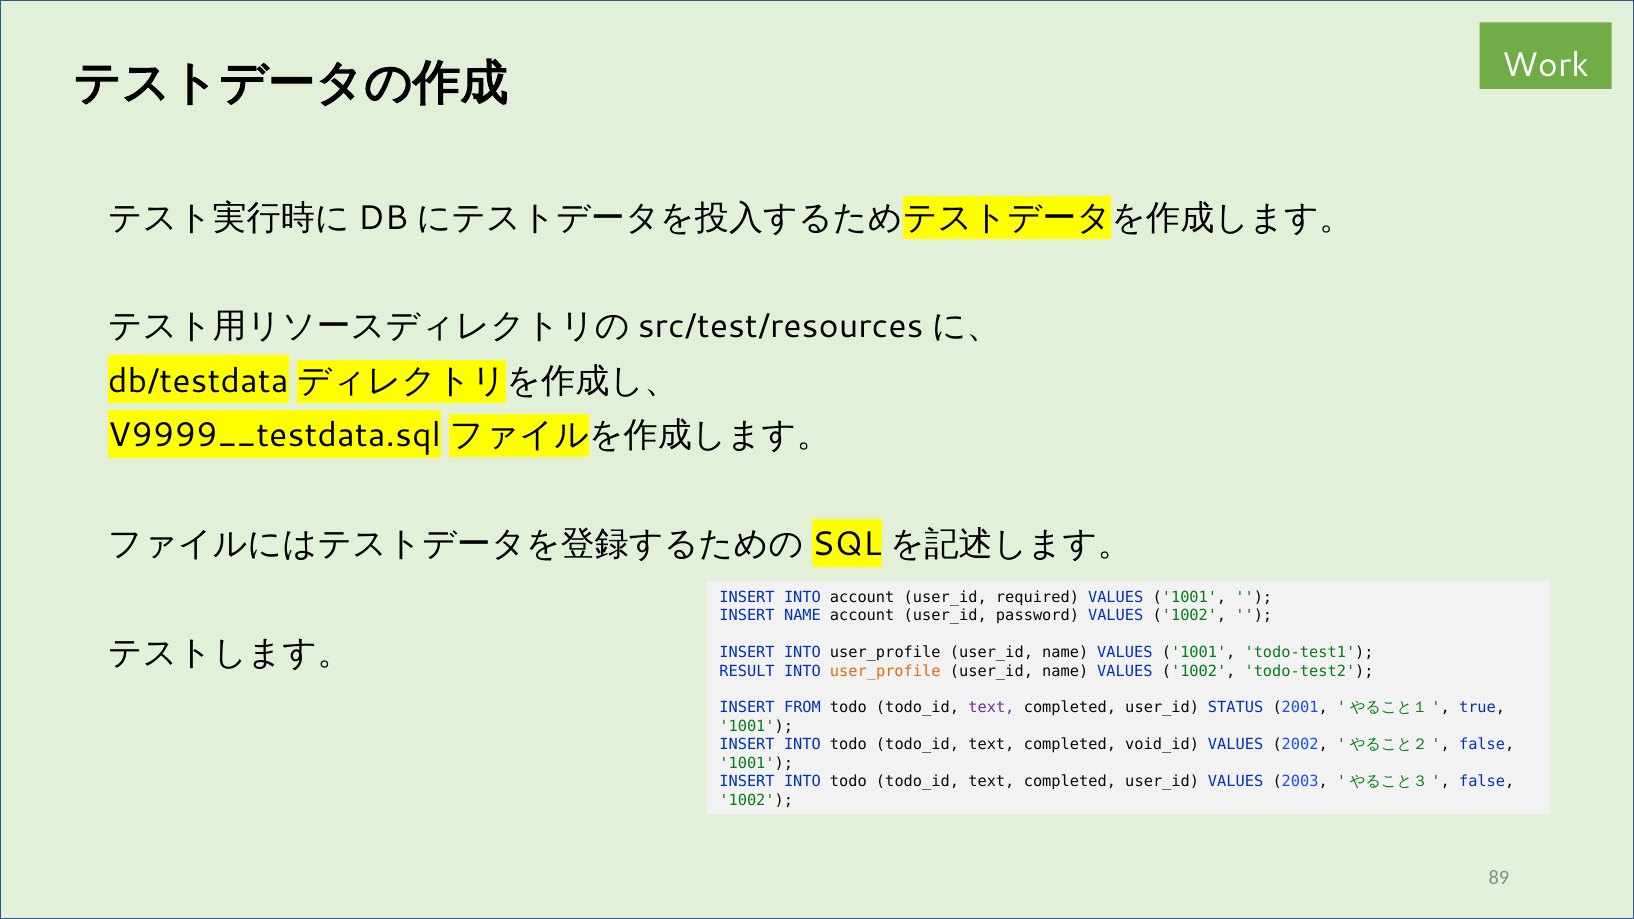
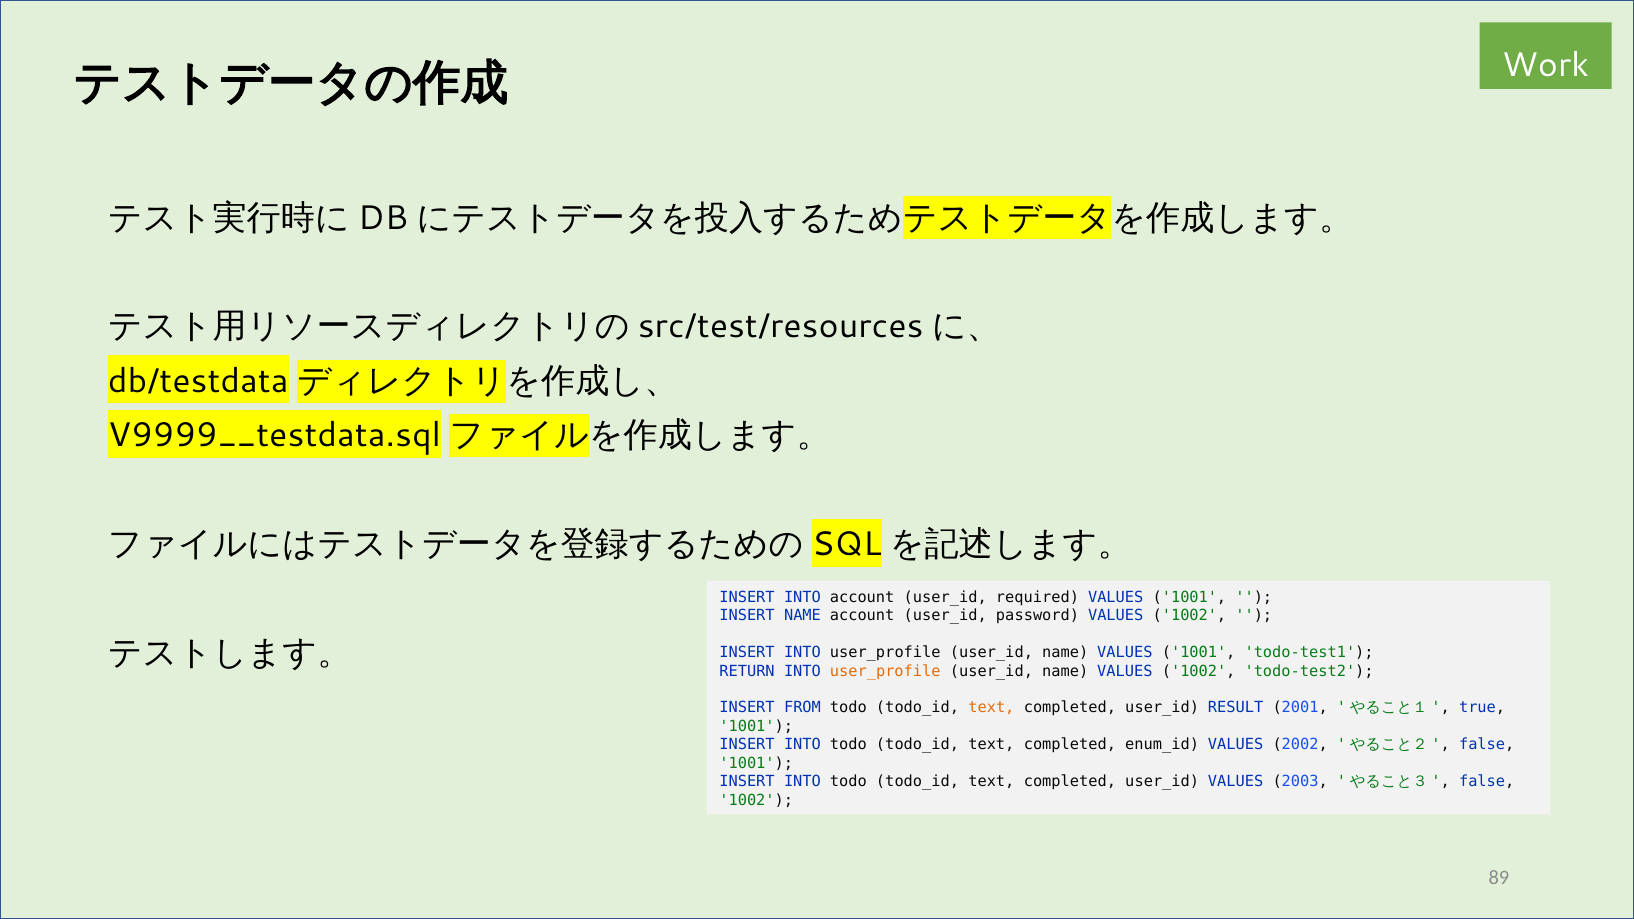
RESULT: RESULT -> RETURN (747, 671)
text colour: purple -> orange (991, 708)
STATUS: STATUS -> RESULT (1236, 708)
void_id: void_id -> enum_id (1162, 745)
